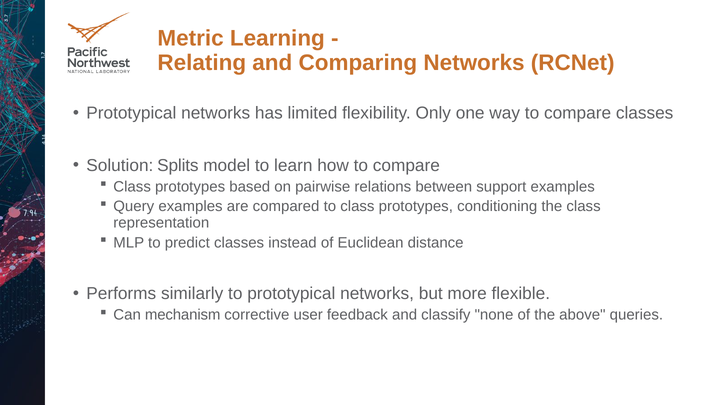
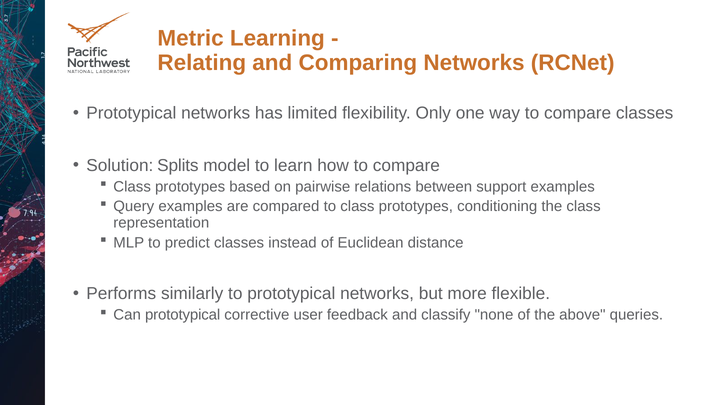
Can mechanism: mechanism -> prototypical (183, 315)
